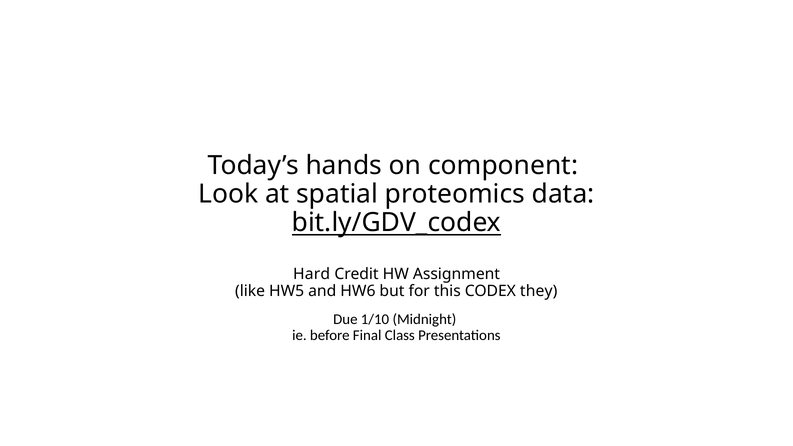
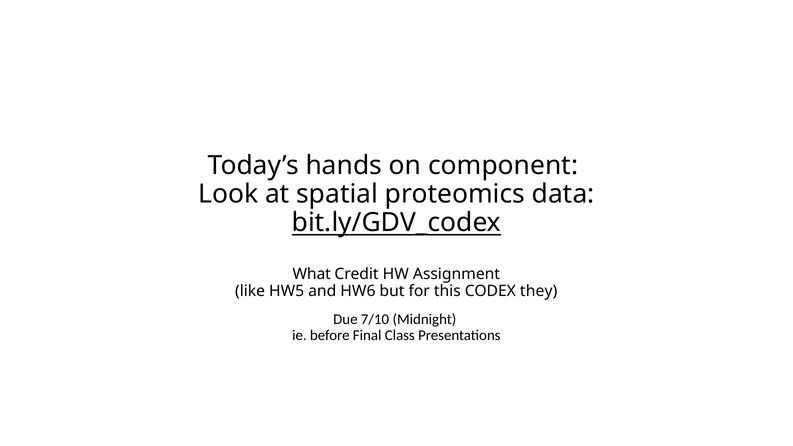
Hard: Hard -> What (312, 274)
1/10: 1/10 -> 7/10 (375, 320)
